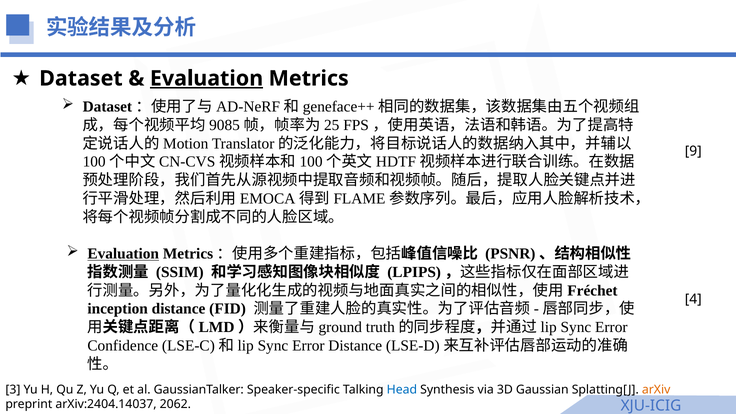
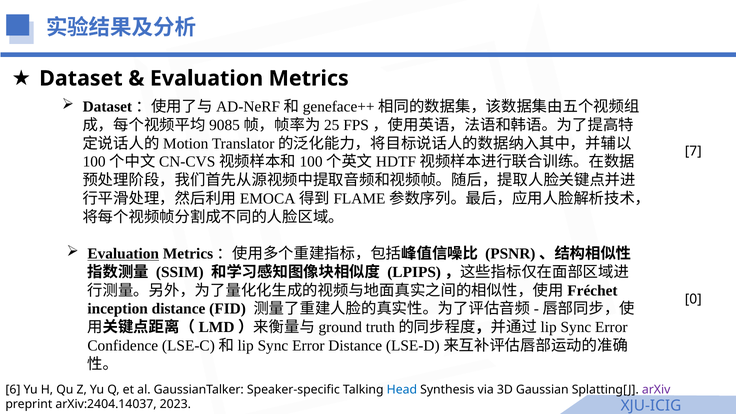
Evaluation underline: present -> none (207, 78)
9: 9 -> 7 (693, 151)
4: 4 -> 0 (693, 299)
3: 3 -> 6 (13, 390)
arXiv colour: orange -> purple (656, 390)
2062: 2062 -> 2023 (175, 404)
